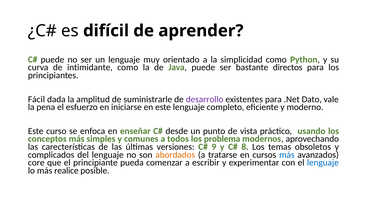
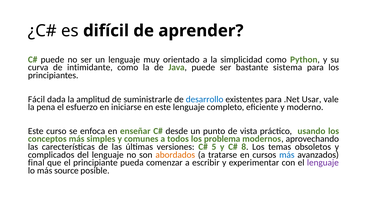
directos: directos -> sistema (288, 68)
desarrollo colour: purple -> blue (205, 99)
Dato: Dato -> Usar (312, 99)
9: 9 -> 5 (214, 147)
core: core -> final (36, 163)
lenguaje colour: blue -> purple (323, 163)
realice: realice -> source (66, 171)
